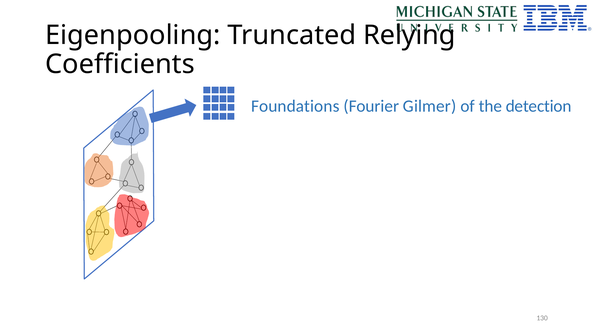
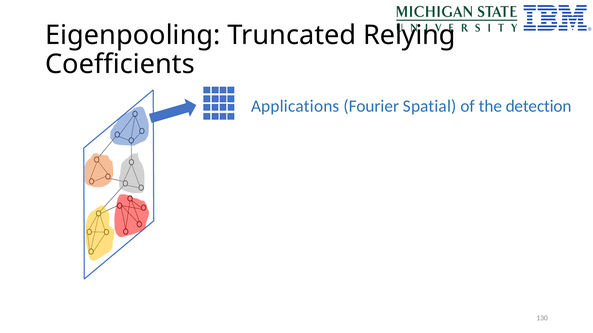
Foundations: Foundations -> Applications (295, 106)
Gilmer: Gilmer -> Spatial (430, 106)
